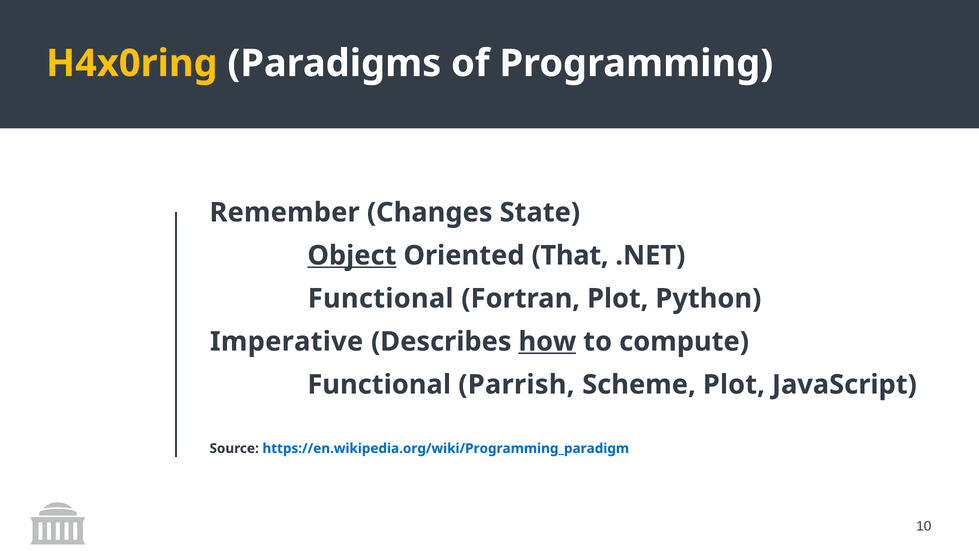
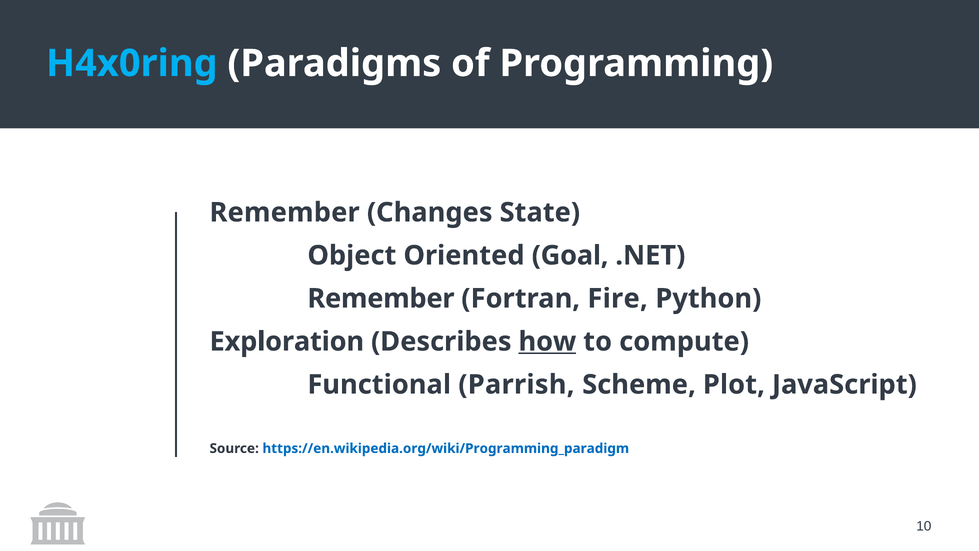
H4x0ring colour: yellow -> light blue (132, 63)
Object underline: present -> none (352, 255)
That: That -> Goal (570, 255)
Functional: Functional -> Remember (381, 298)
Fortran Plot: Plot -> Fire (618, 298)
Imperative: Imperative -> Exploration (287, 341)
